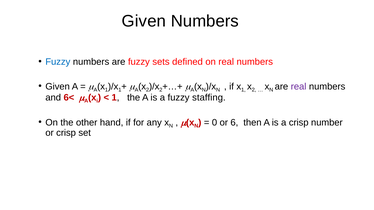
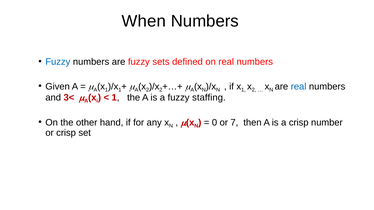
Given: Given -> When (144, 21)
real colour: purple -> blue (299, 87)
6<: 6< -> 3< (69, 98)
6: 6 -> 7 (234, 123)
